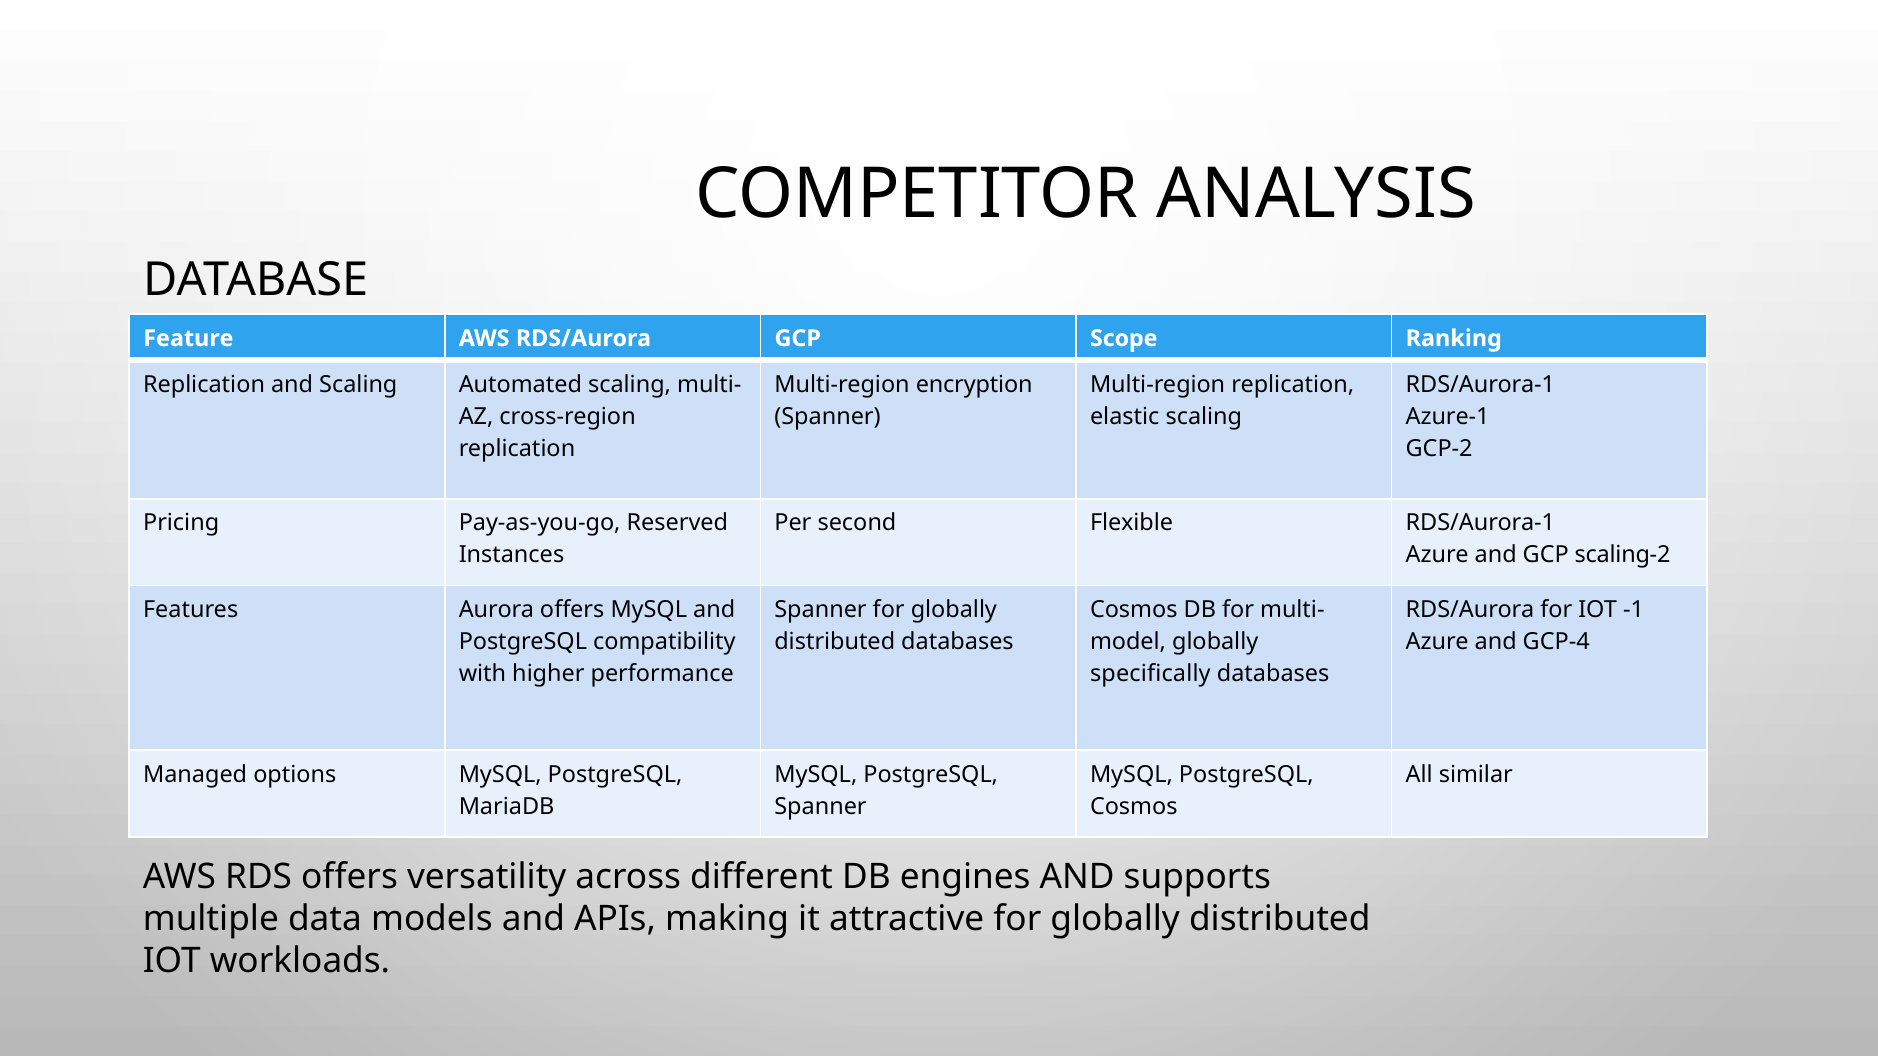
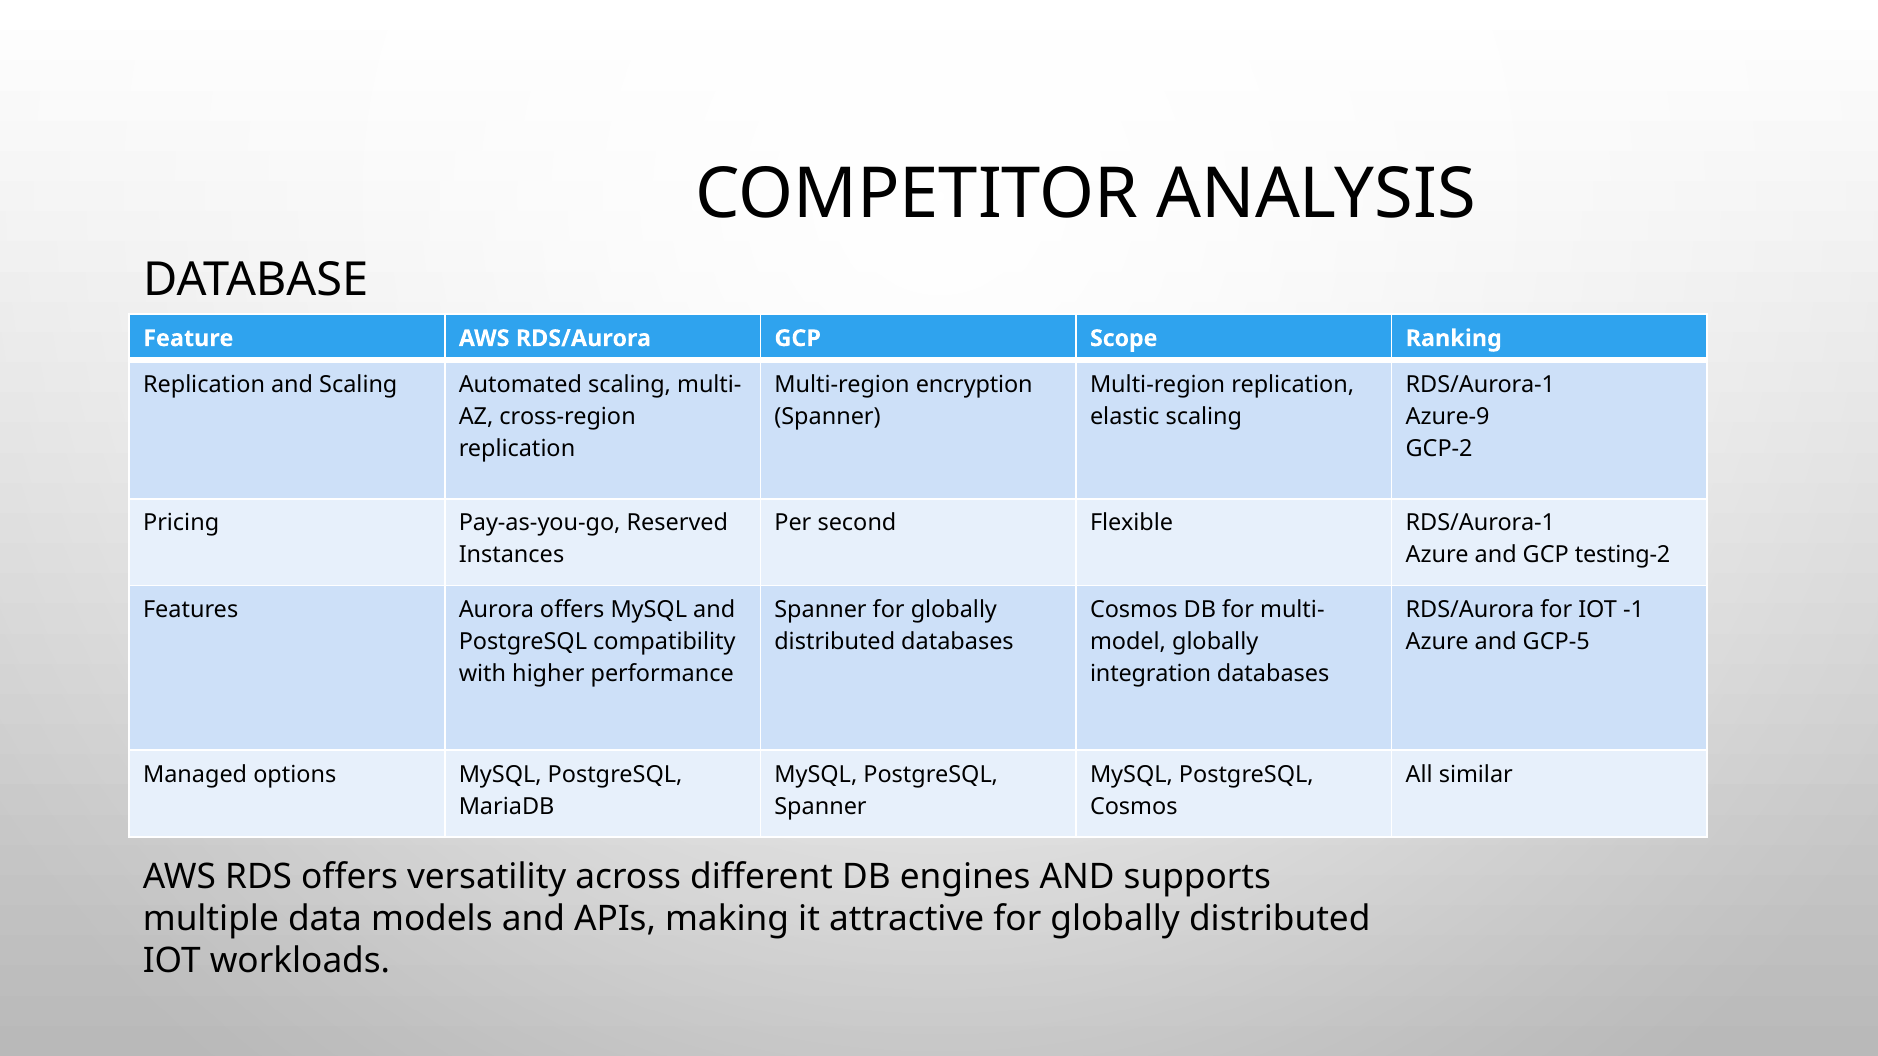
Azure-1: Azure-1 -> Azure-9 (1448, 417)
scaling-2: scaling-2 -> testing-2 (1623, 555)
GCP-4: GCP-4 -> GCP-5 (1556, 642)
specifically: specifically -> integration (1151, 674)
